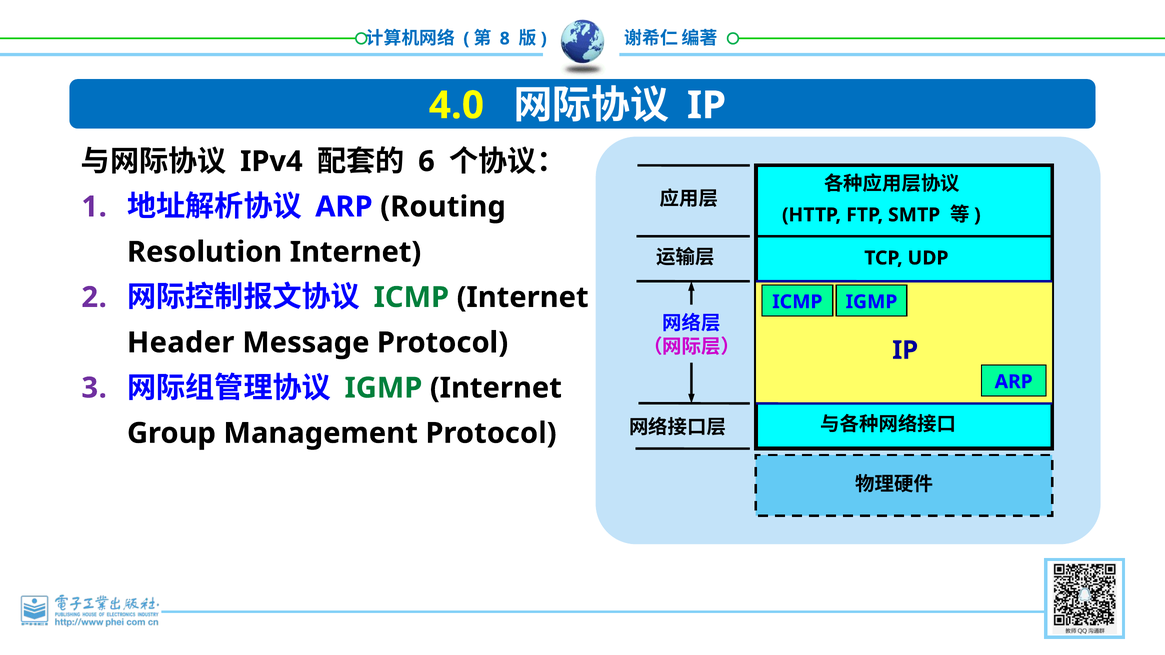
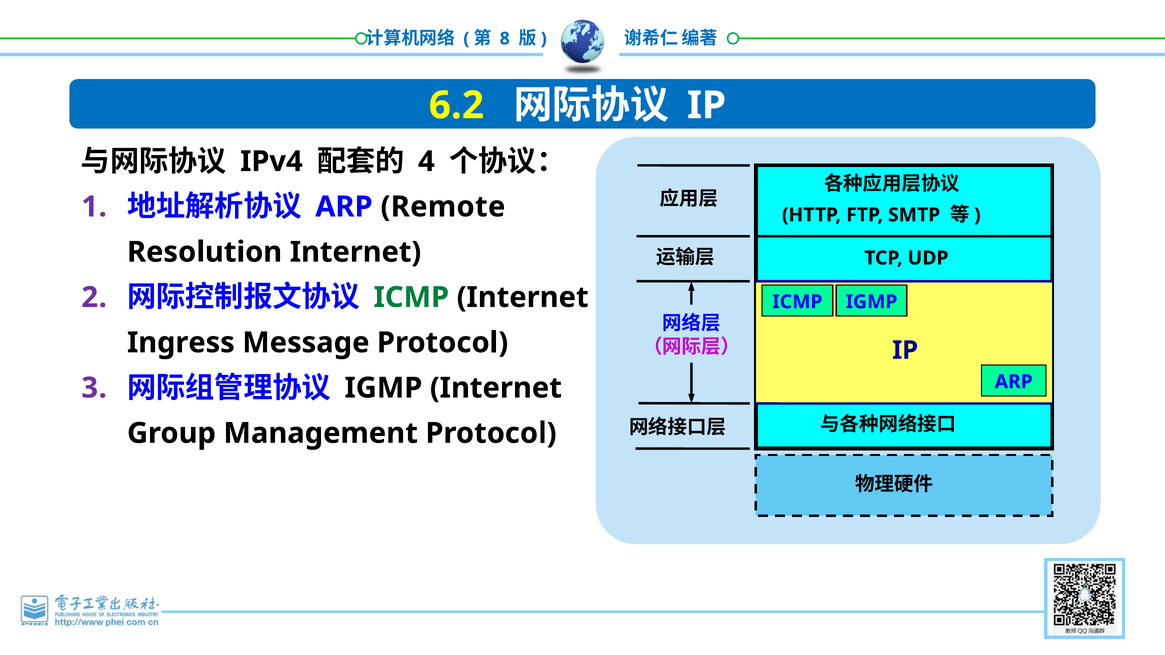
4.0: 4.0 -> 6.2 (456, 105)
6: 6 -> 4 (426, 162)
Routing: Routing -> Remote (443, 207)
Header: Header -> Ingress (181, 343)
IGMP colour: green -> black (383, 388)
